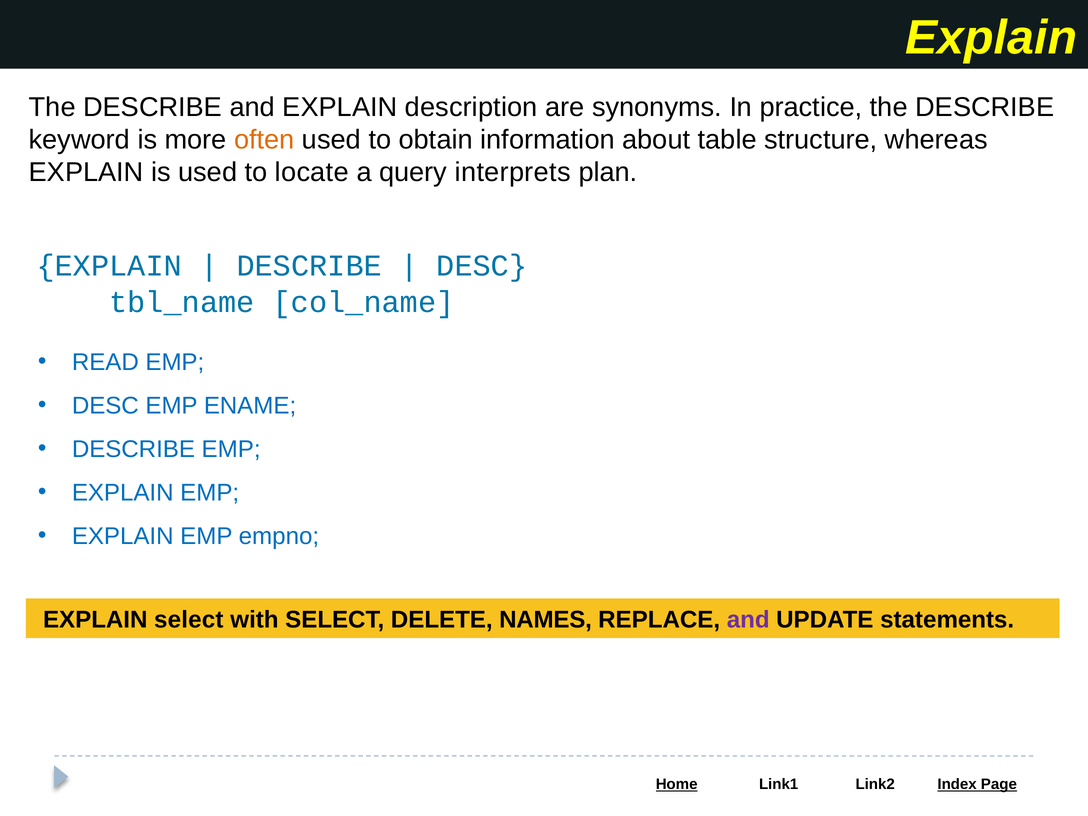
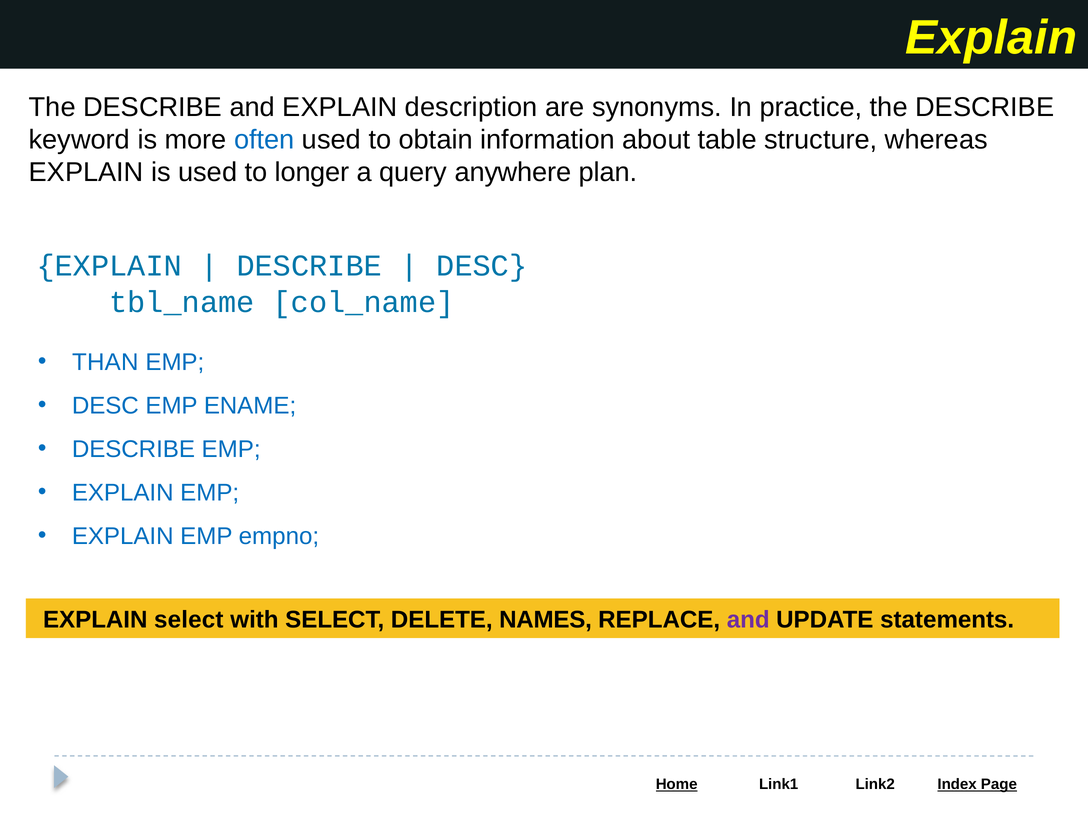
often colour: orange -> blue (264, 140)
locate: locate -> longer (312, 172)
interprets: interprets -> anywhere (513, 172)
READ: READ -> THAN (105, 362)
